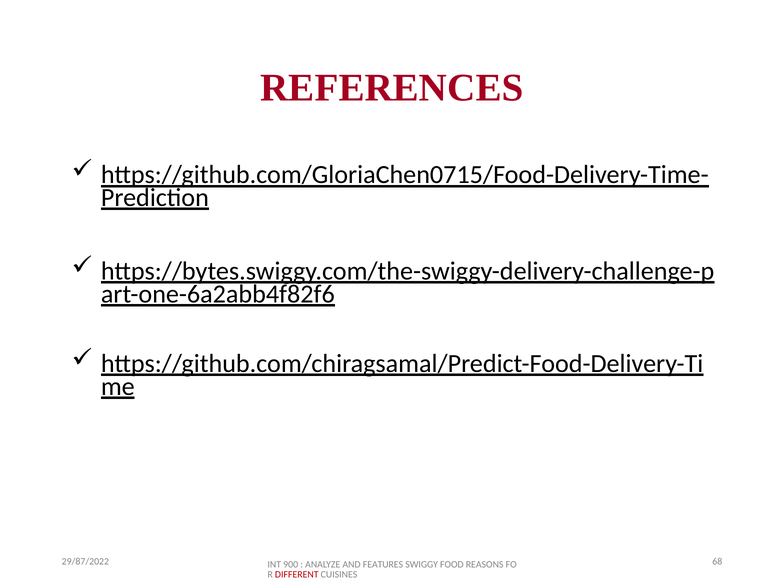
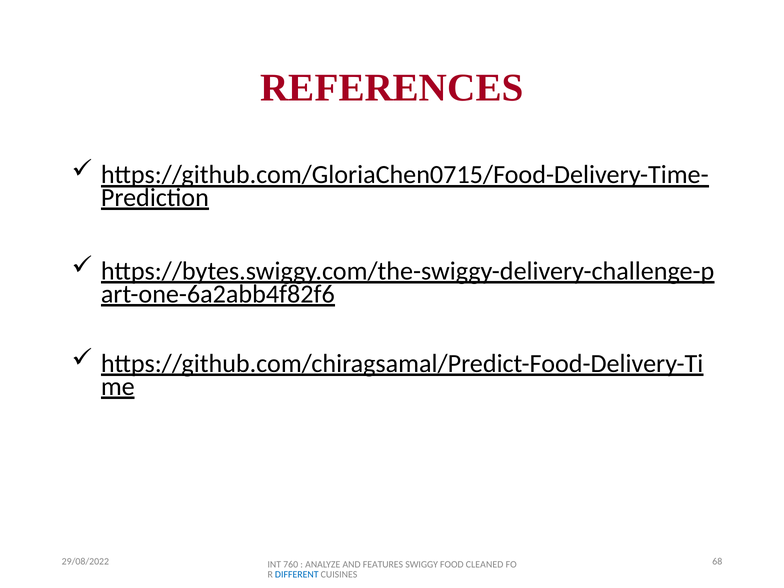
29/87/2022: 29/87/2022 -> 29/08/2022 (85, 561)
900: 900 -> 760 (291, 565)
REASONS: REASONS -> CLEANED (485, 565)
DIFFERENT colour: red -> blue (297, 574)
